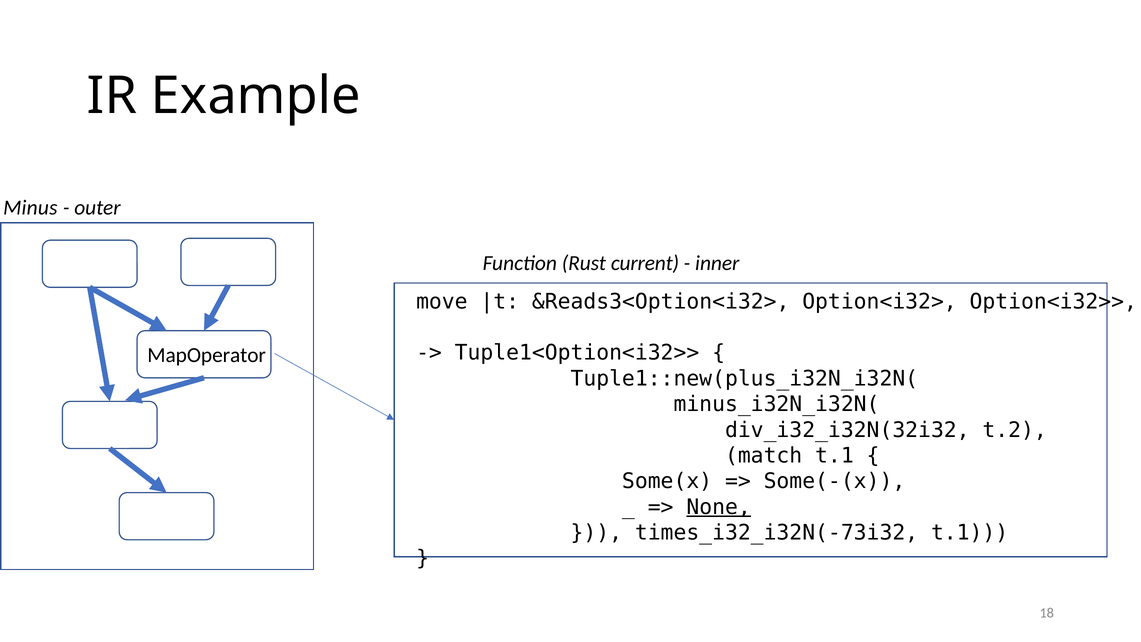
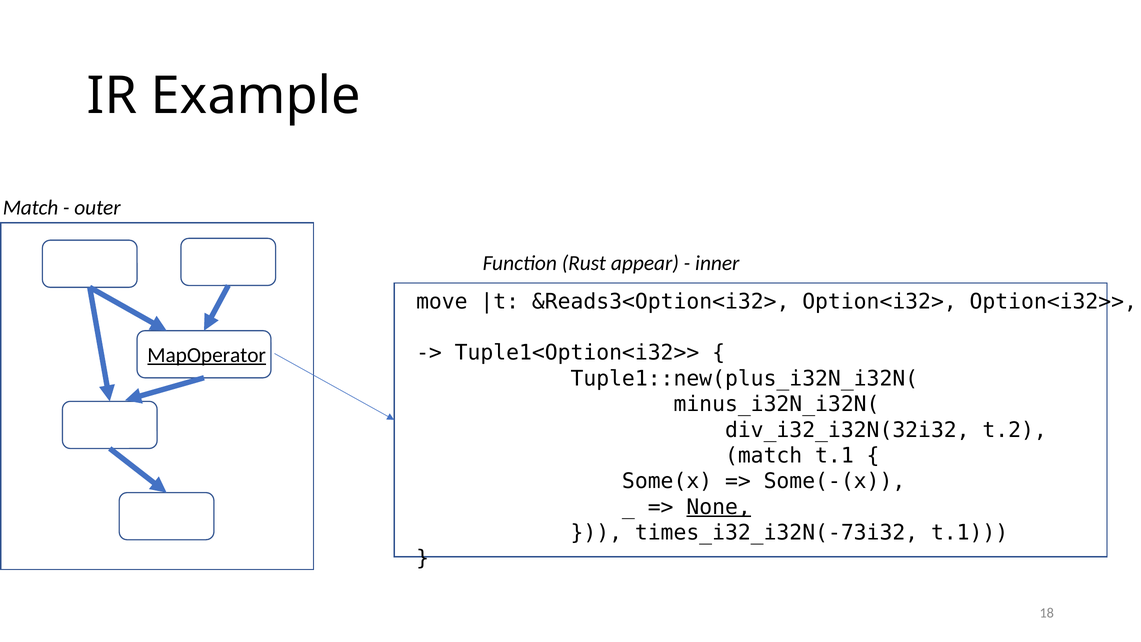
Minus: Minus -> Match (31, 208)
current: current -> appear (645, 263)
MapOperator underline: none -> present (207, 355)
